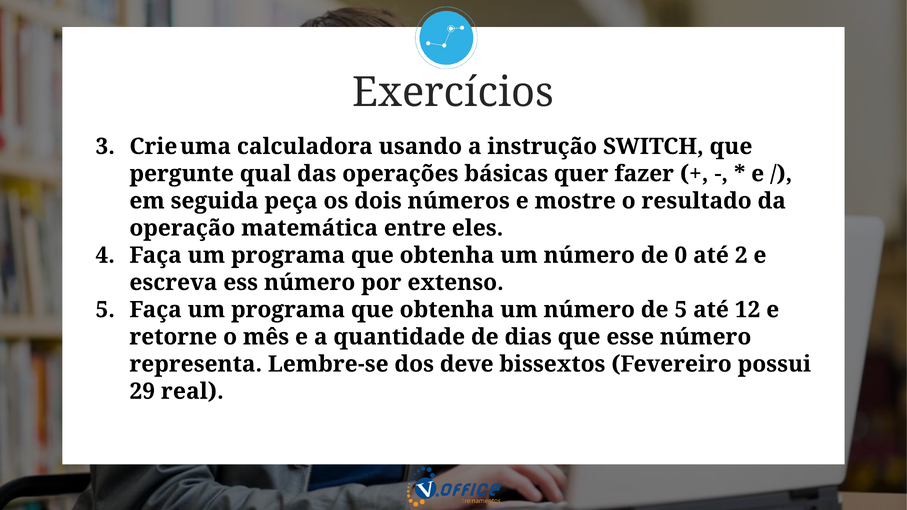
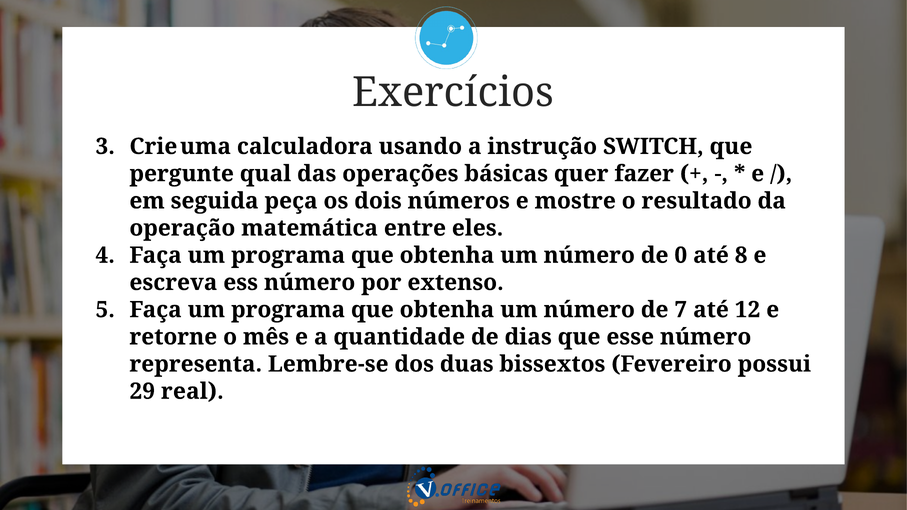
2: 2 -> 8 (741, 255)
de 5: 5 -> 7 (681, 310)
deve: deve -> duas (467, 364)
